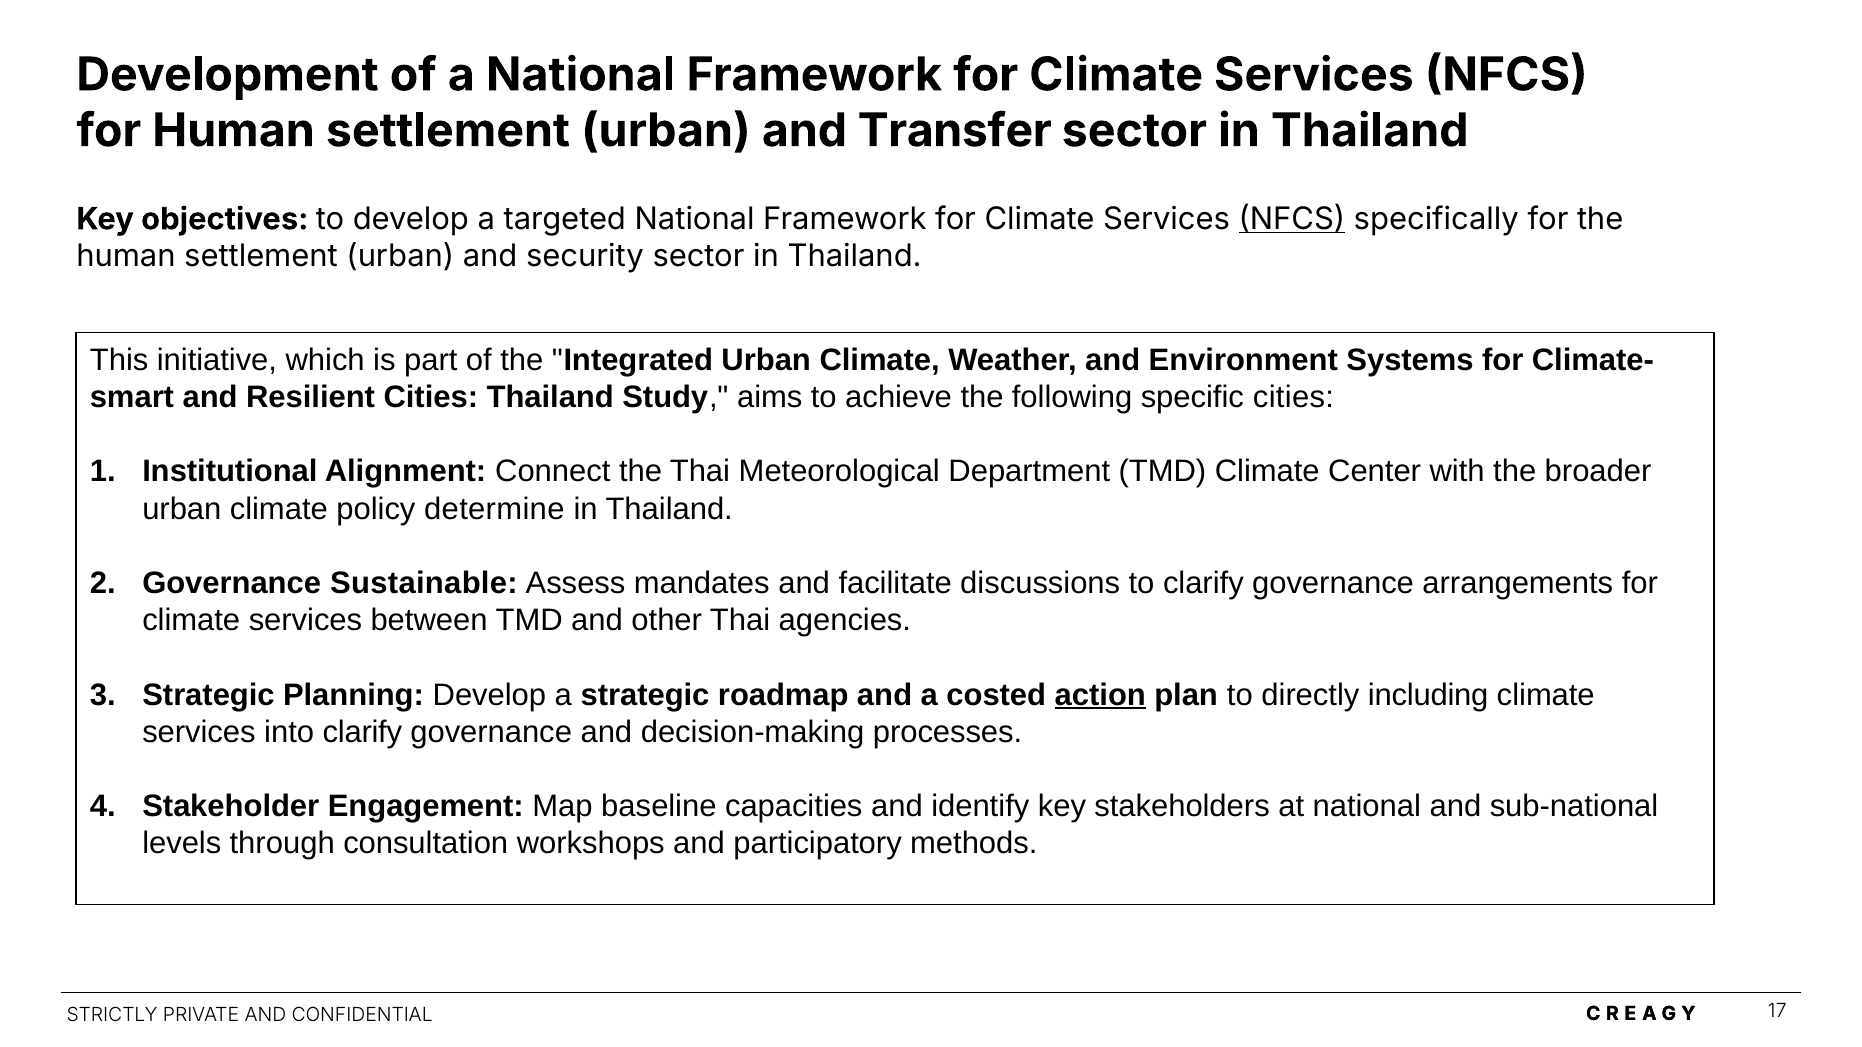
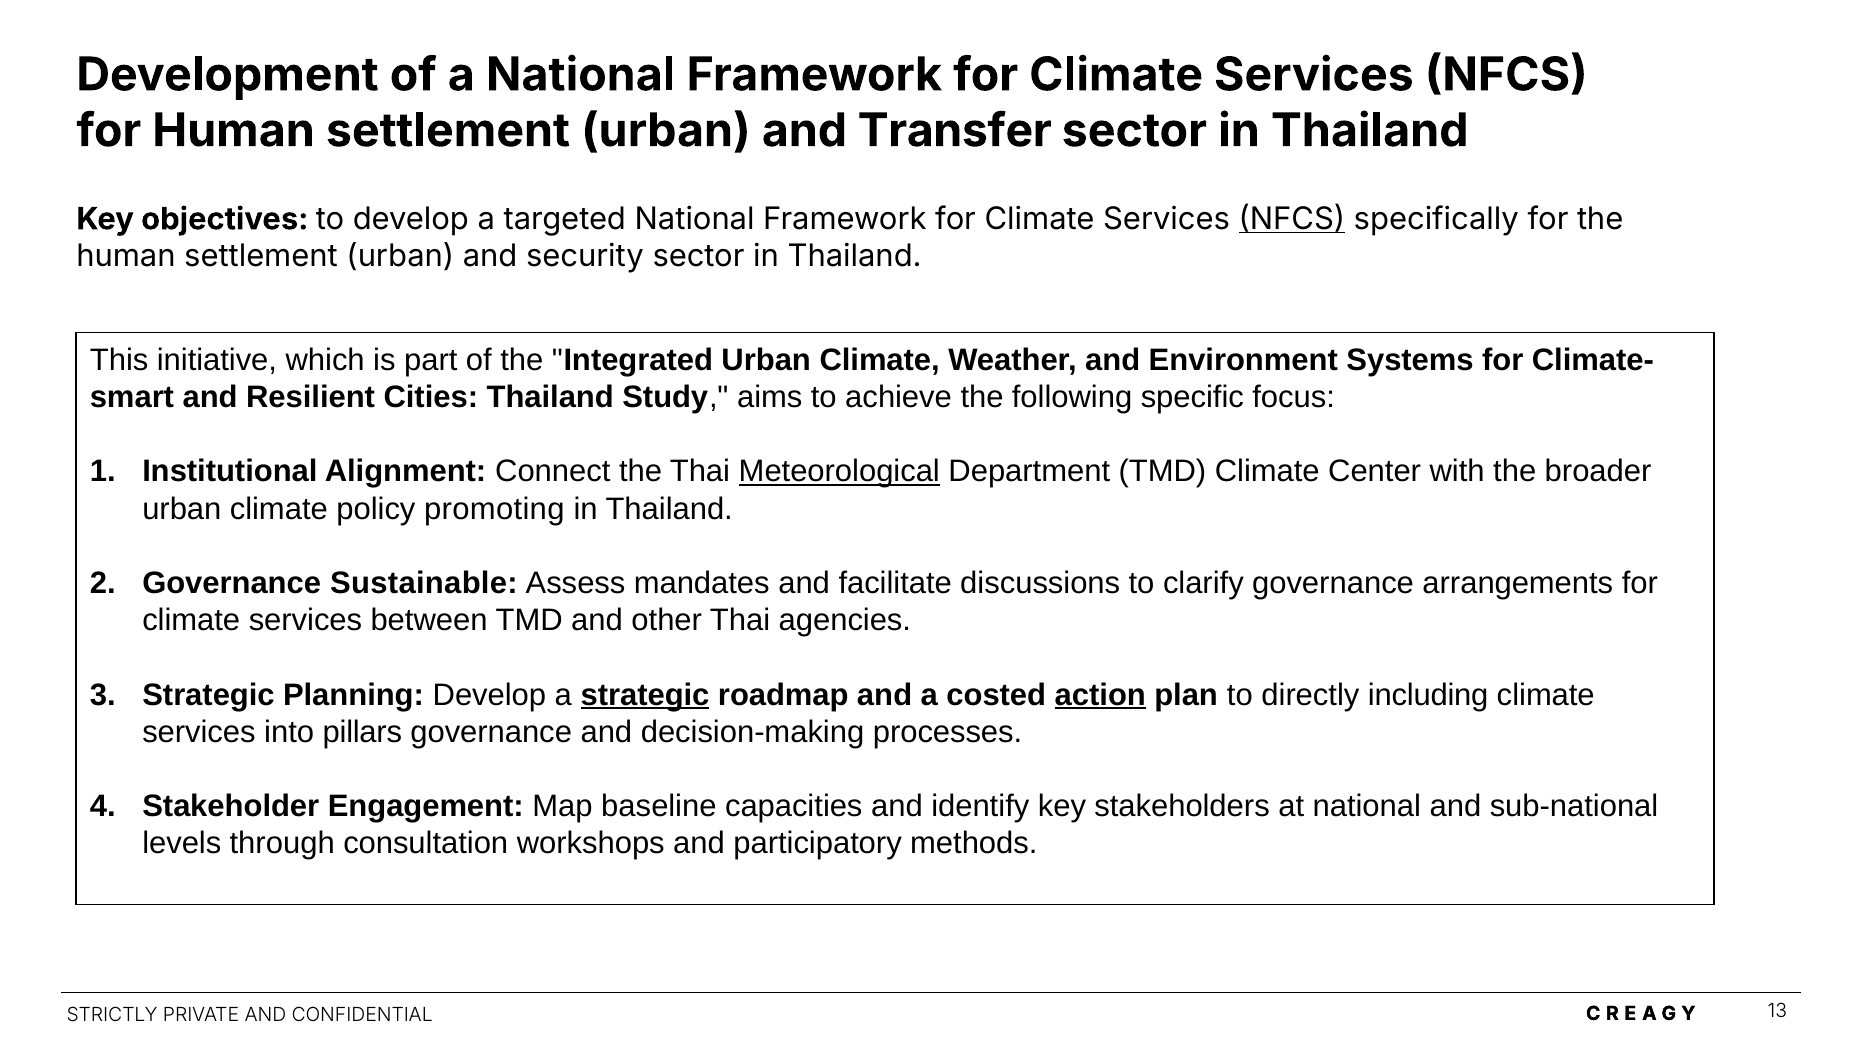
specific cities: cities -> focus (1294, 397)
Meteorological underline: none -> present (839, 472)
determine: determine -> promoting (494, 509)
strategic underline: none -> present (645, 695)
into clarify: clarify -> pillars (362, 732)
17: 17 -> 13 (1777, 1012)
